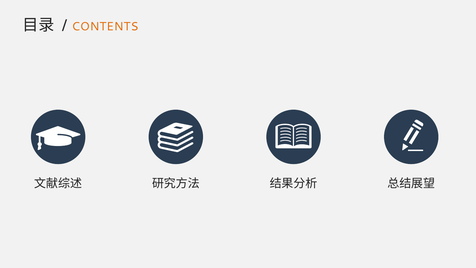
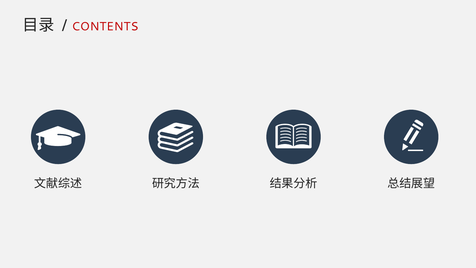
CONTENTS colour: orange -> red (105, 27)
